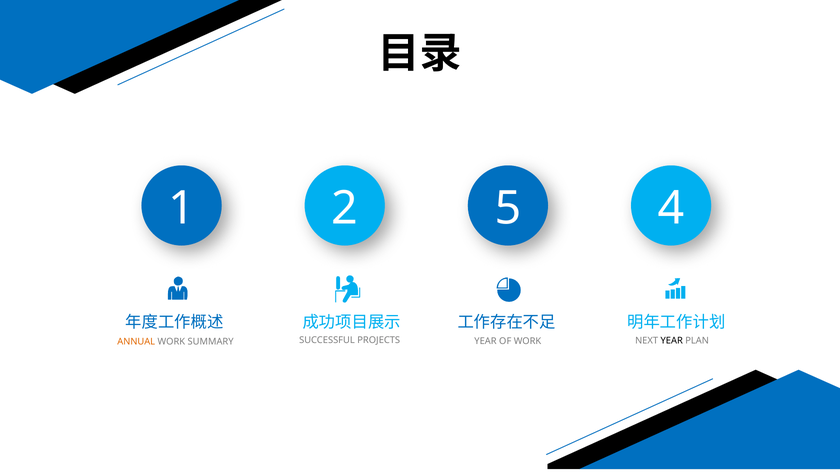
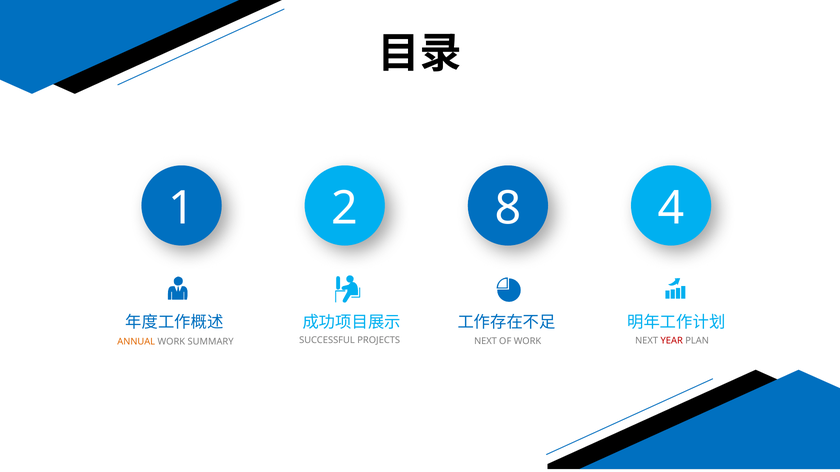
5: 5 -> 8 (508, 209)
YEAR colour: black -> red (672, 341)
YEAR: YEAR -> NEXT (486, 342)
